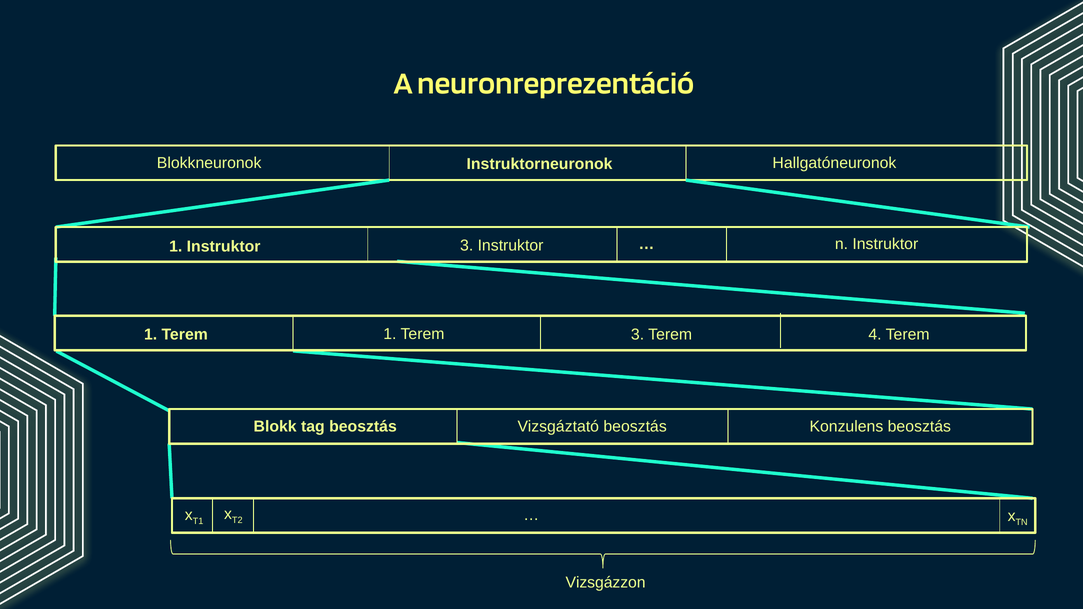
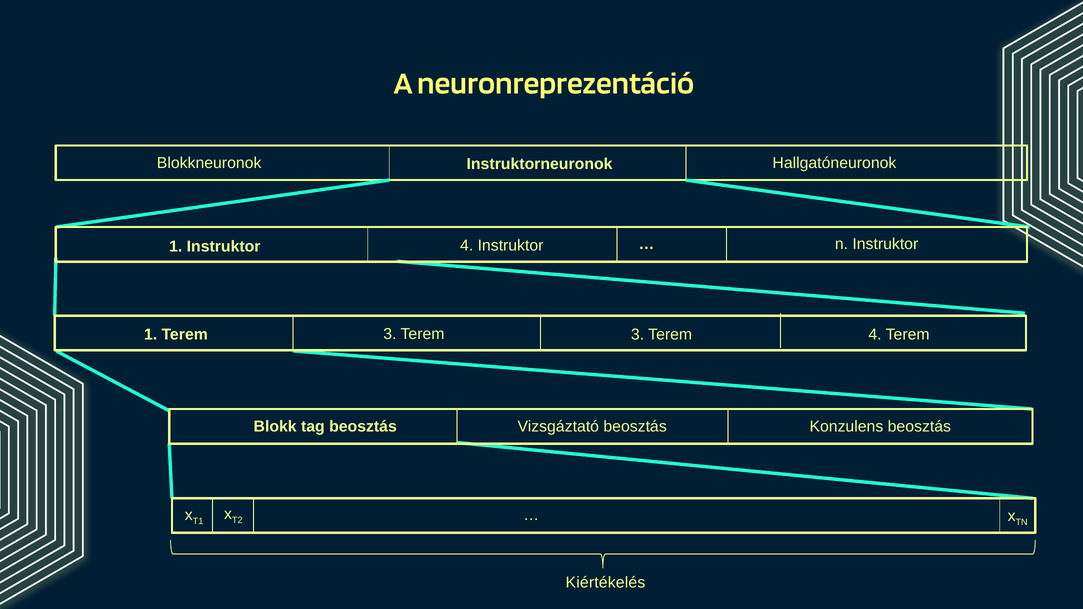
Instruktor 3: 3 -> 4 (467, 246)
1 Terem 1: 1 -> 3 (390, 334)
Vizsgázzon: Vizsgázzon -> Kiértékelés (605, 583)
